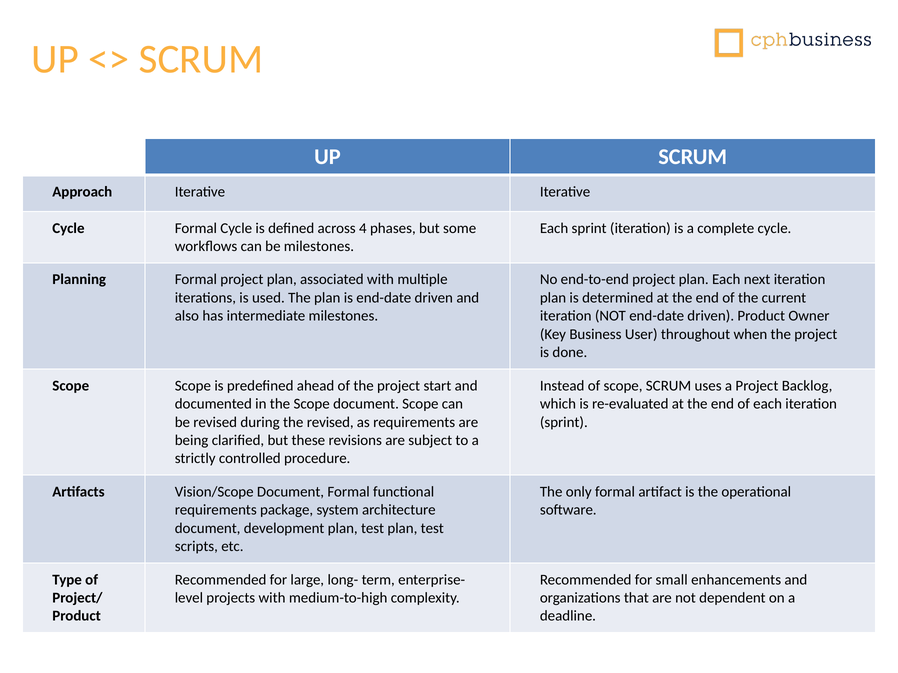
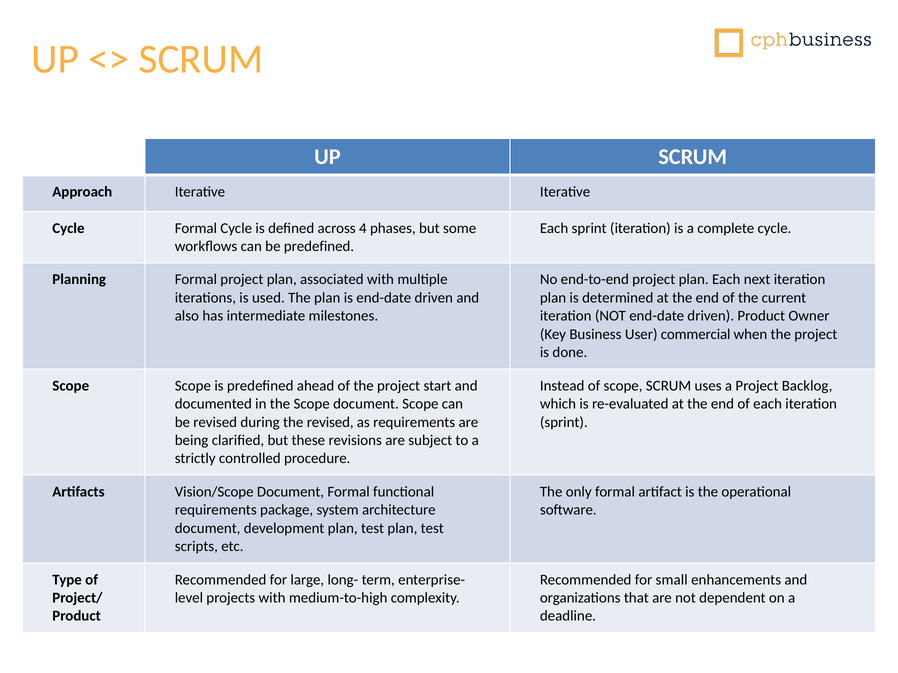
be milestones: milestones -> predefined (319, 247)
throughout: throughout -> commercial (696, 334)
